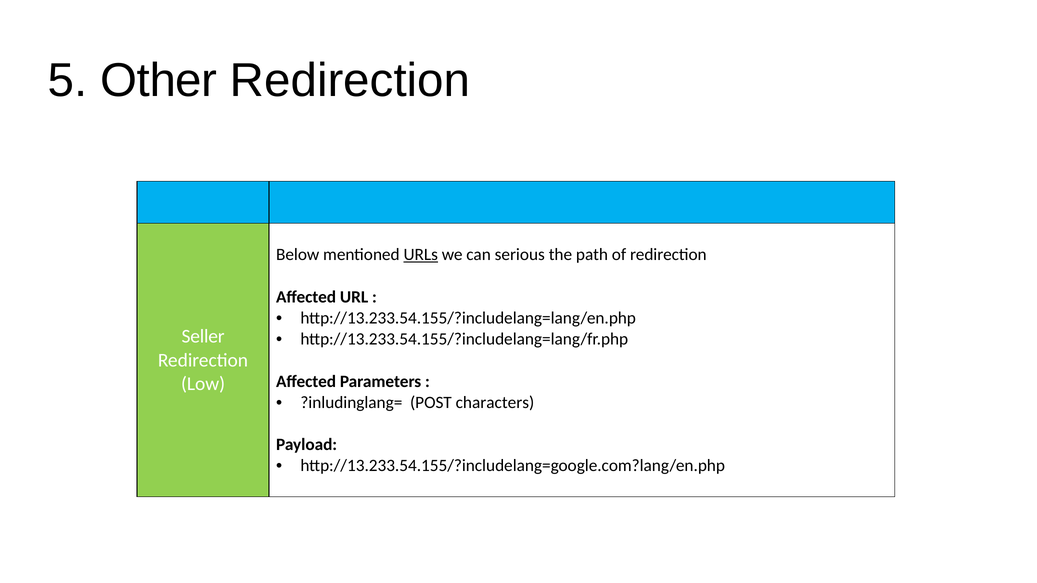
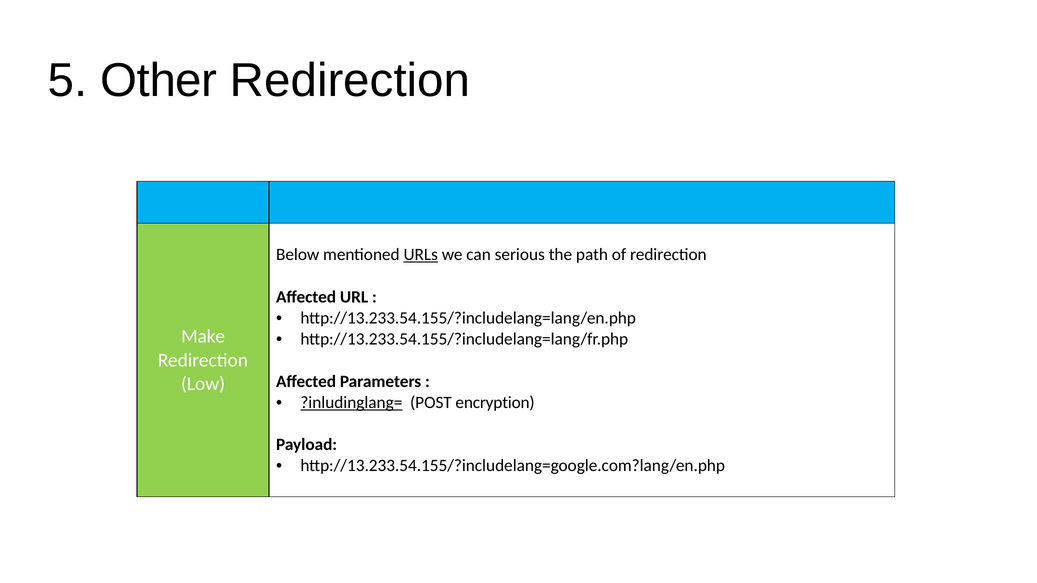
Seller: Seller -> Make (203, 337)
?inludinglang= underline: none -> present (351, 403)
characters: characters -> encryption (495, 403)
